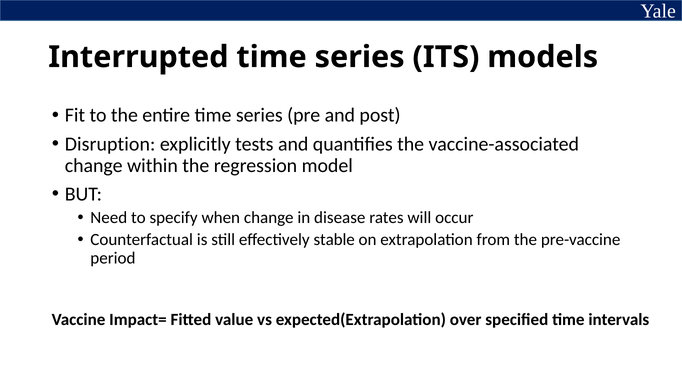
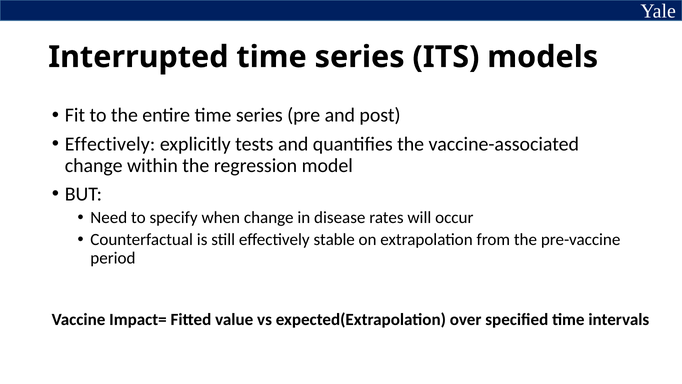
Disruption: Disruption -> Effectively (110, 144)
